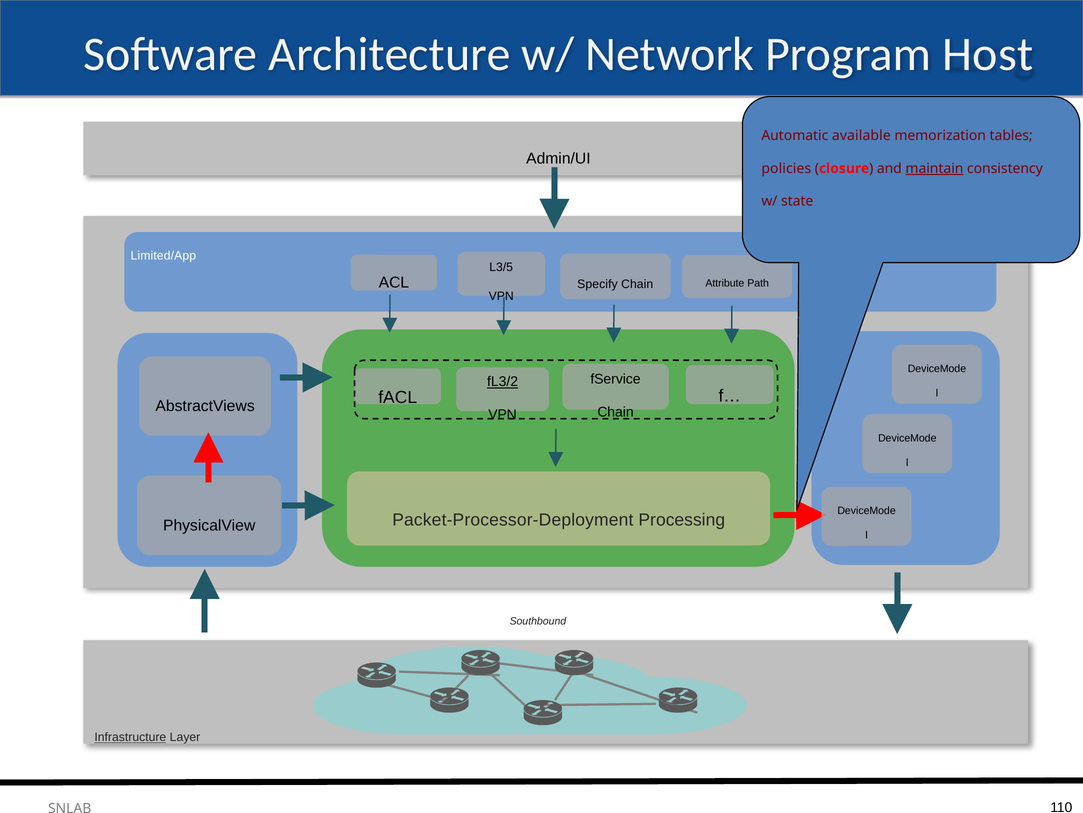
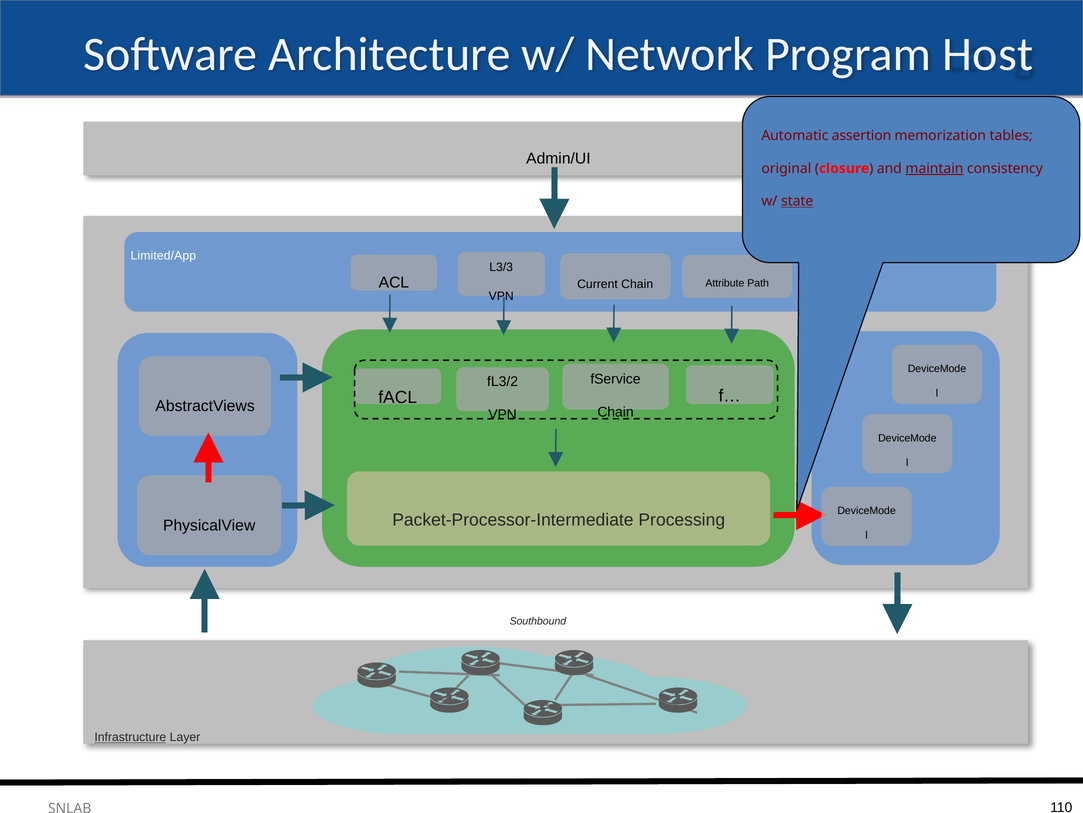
available: available -> assertion (862, 135)
policies: policies -> original (786, 168)
state underline: none -> present (797, 201)
L3/5: L3/5 -> L3/3 (501, 267)
Specify: Specify -> Current (597, 284)
fL3/2 underline: present -> none (503, 381)
Packet-Processor-Deployment: Packet-Processor-Deployment -> Packet-Processor-Intermediate (513, 519)
